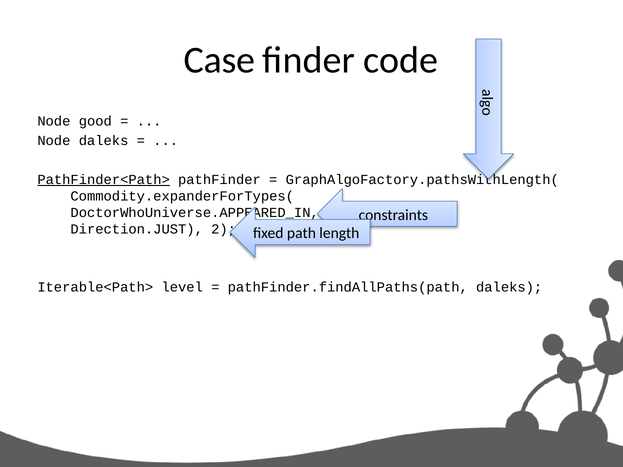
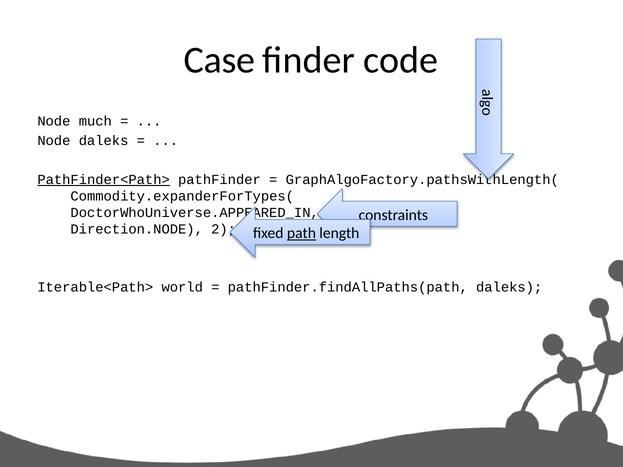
good: good -> much (95, 121)
Direction.JUST: Direction.JUST -> Direction.NODE (137, 229)
path underline: none -> present (301, 233)
level: level -> world (182, 287)
